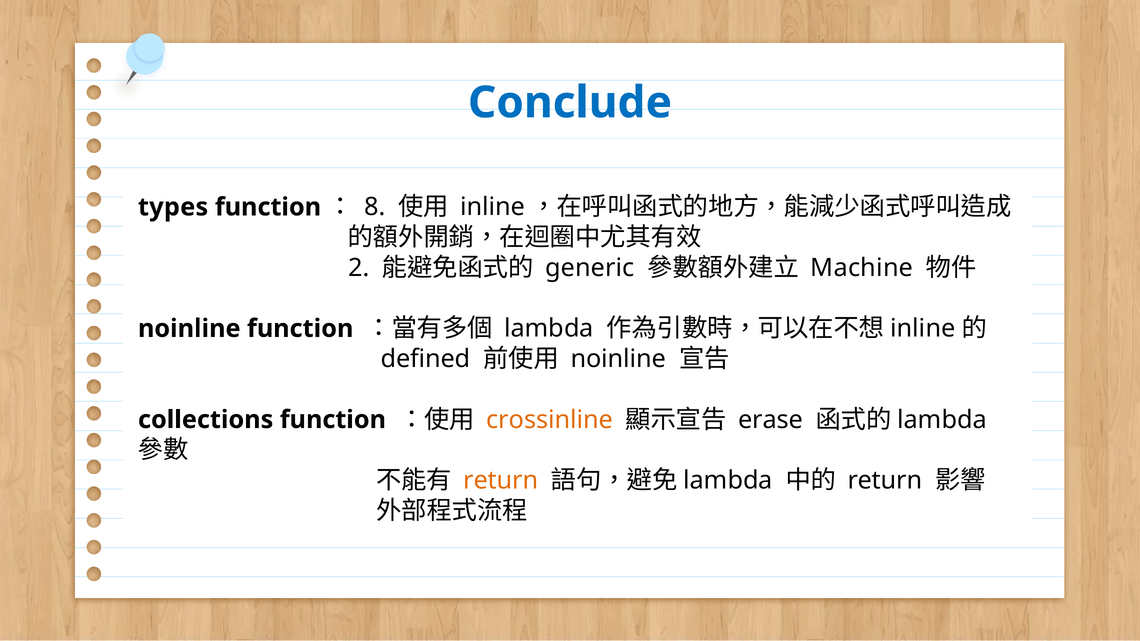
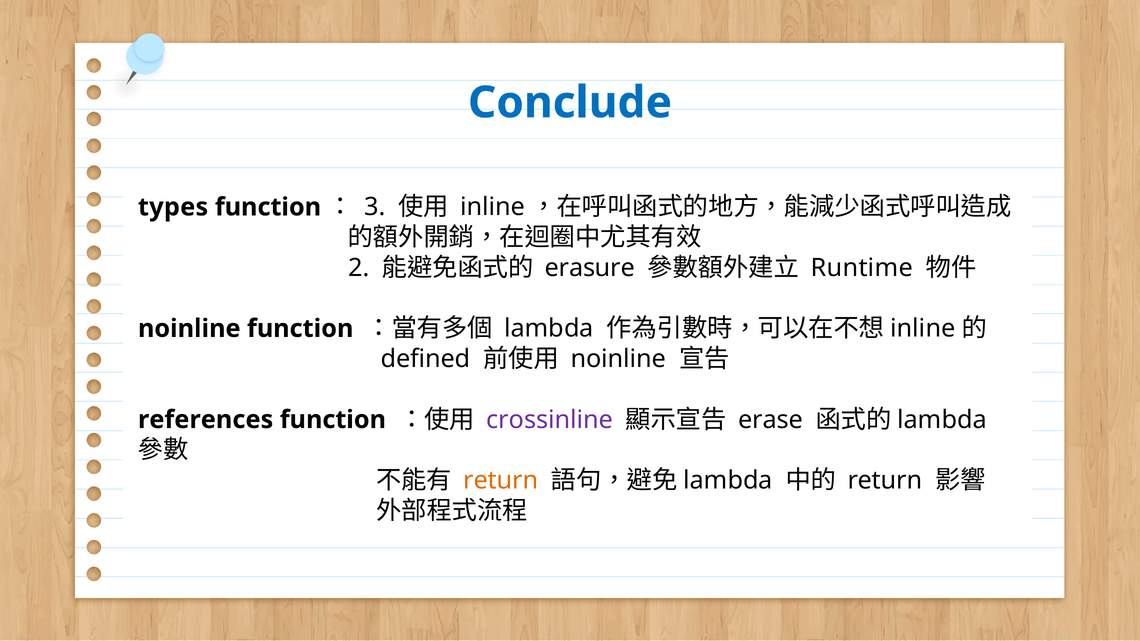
8: 8 -> 3 (375, 207)
generic: generic -> erasure (590, 268)
Machine: Machine -> Runtime (862, 268)
collections: collections -> references (206, 420)
crossinline colour: orange -> purple (550, 420)
